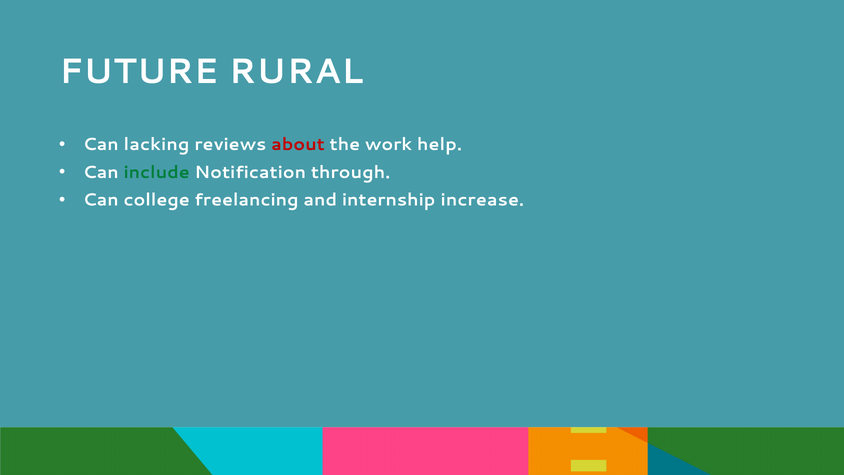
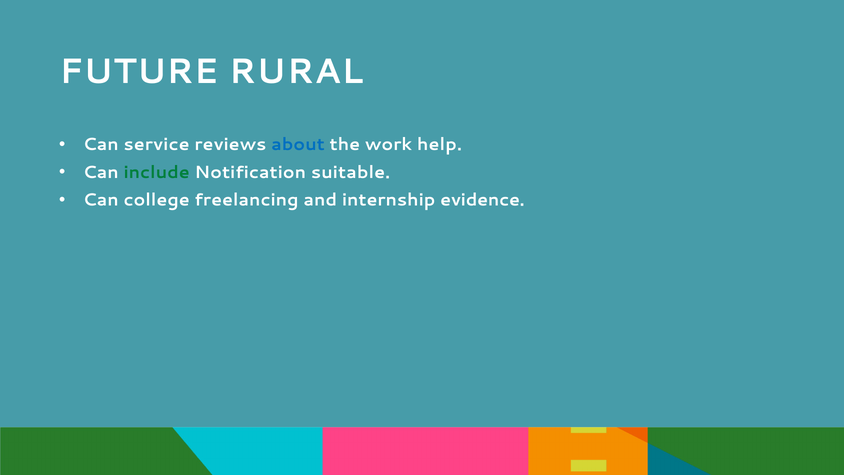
lacking: lacking -> service (157, 144)
about colour: red -> blue (298, 144)
through: through -> suitable (350, 172)
increase: increase -> evidence (482, 200)
